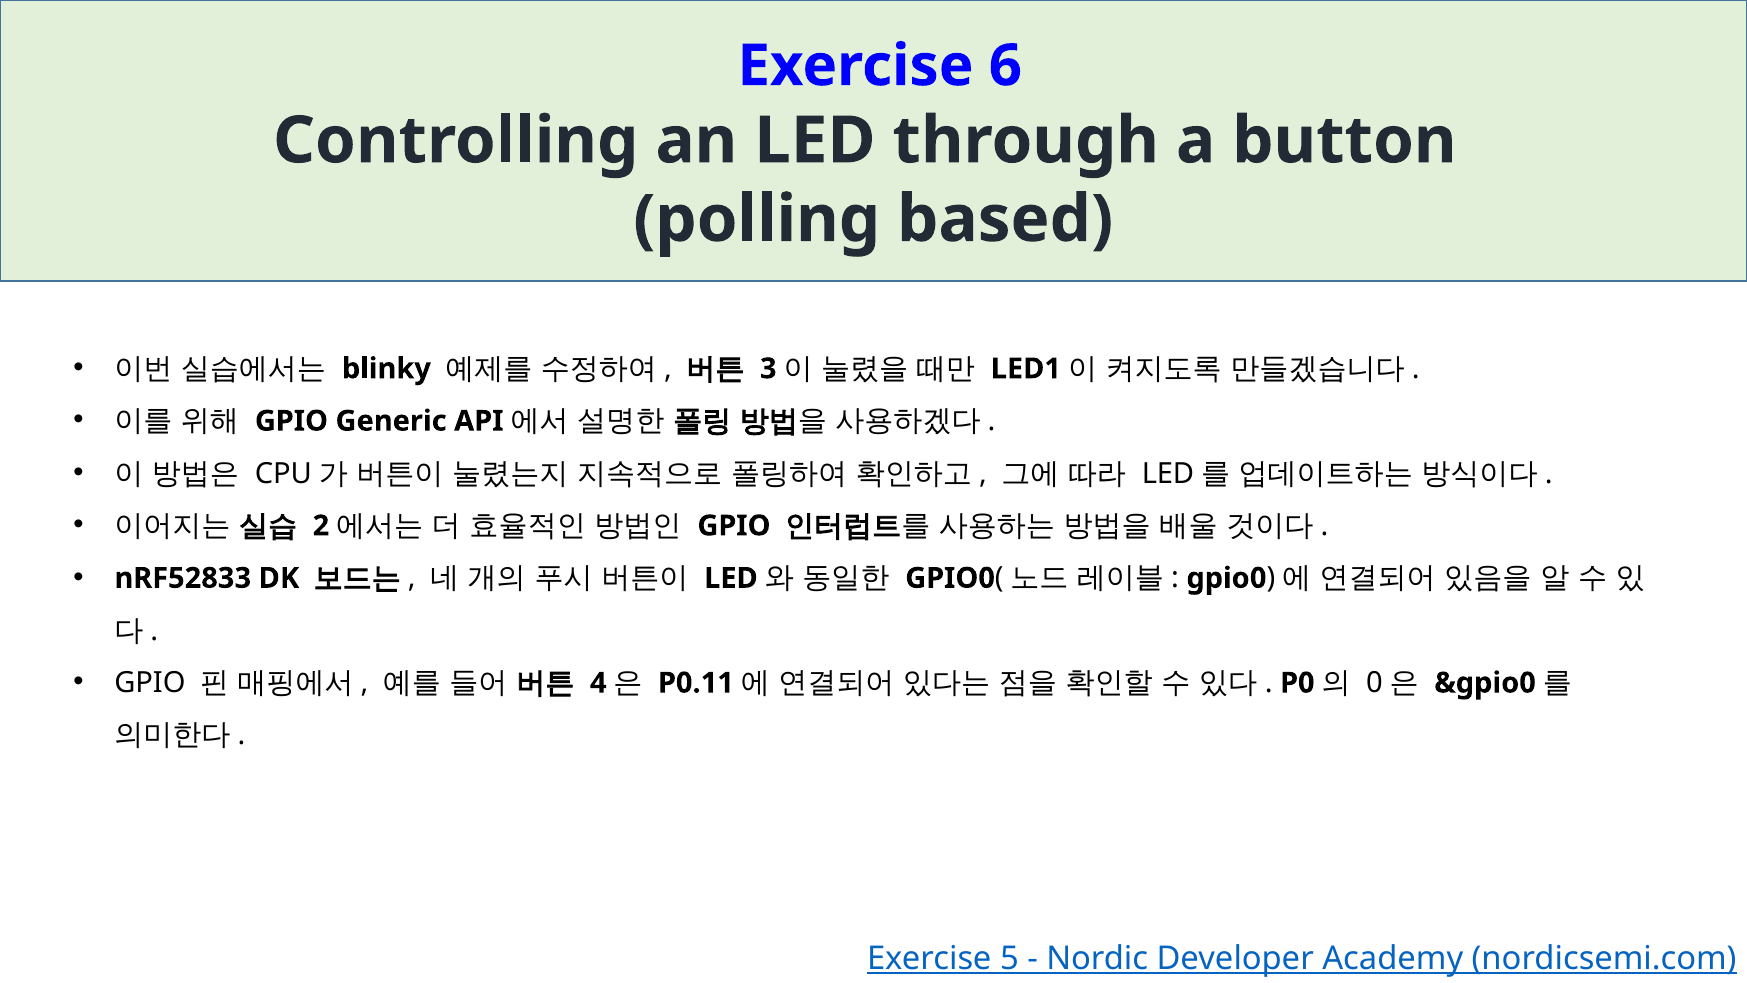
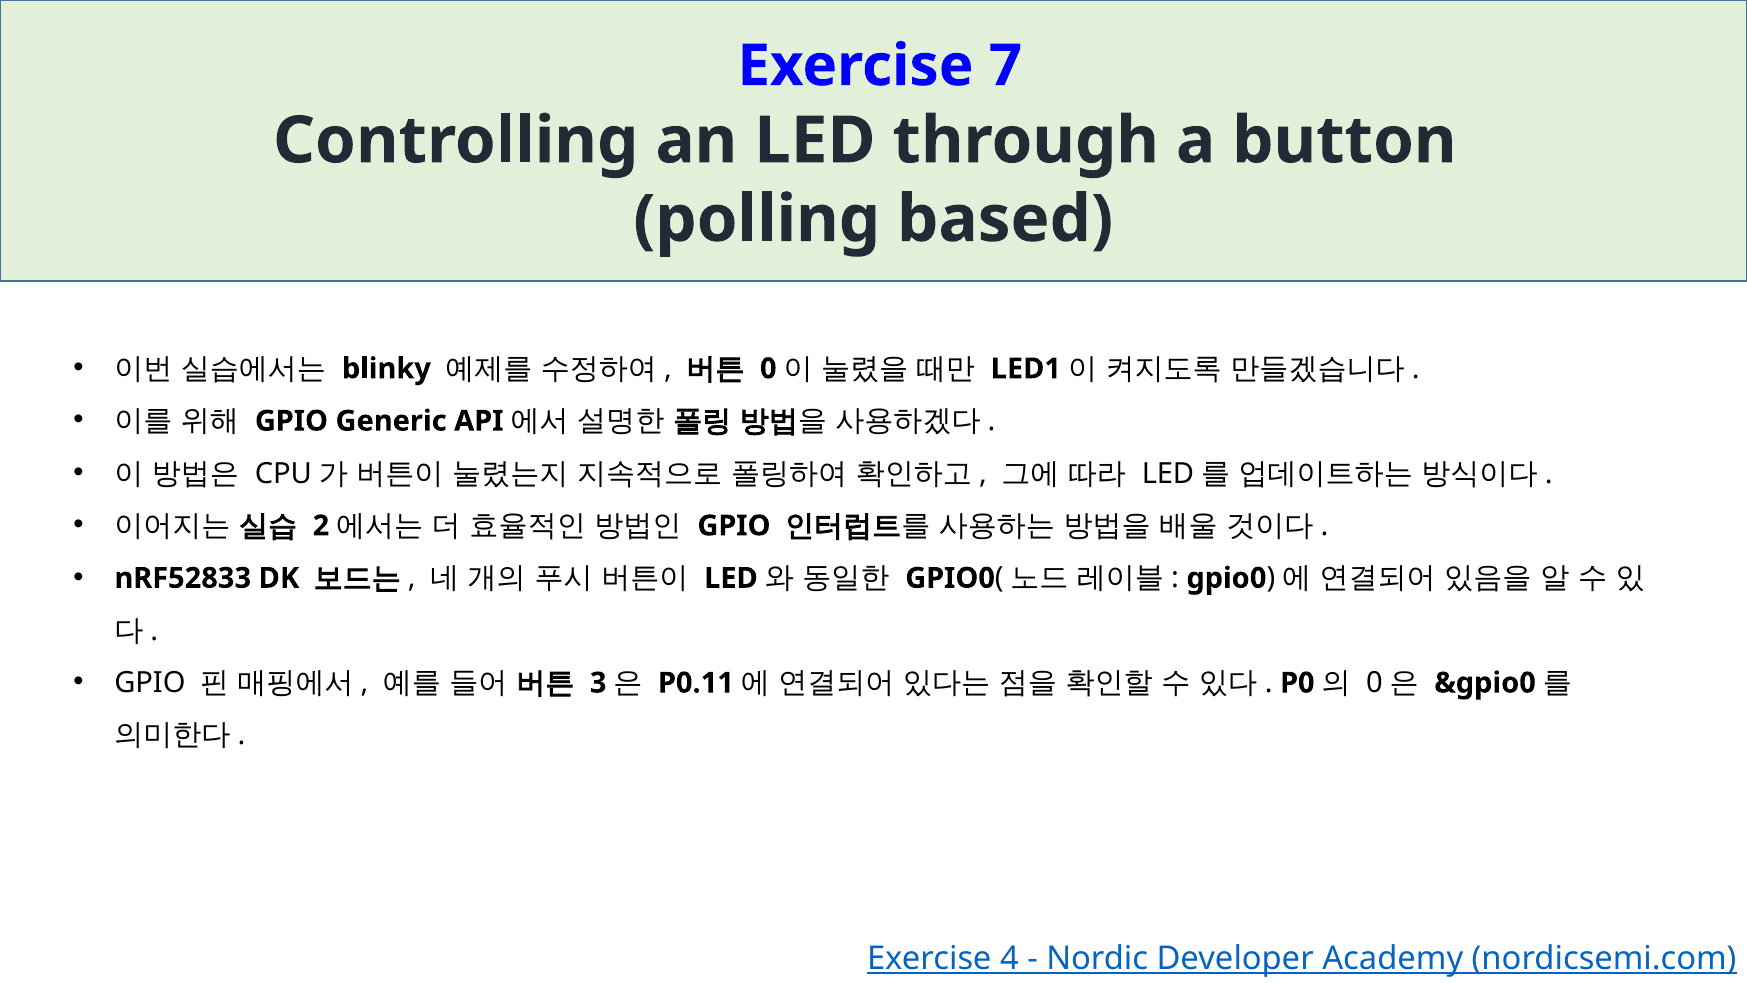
6: 6 -> 7 (1005, 66)
3: 3 -> 0 (768, 369)
4: 4 -> 3 (598, 683)
5: 5 -> 4 (1009, 958)
